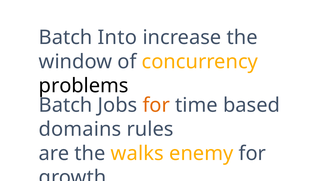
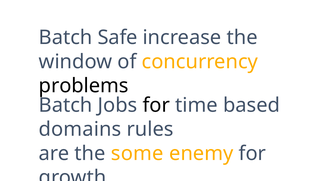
Into: Into -> Safe (118, 38)
for colour: orange -> black (156, 105)
walks: walks -> some (137, 154)
